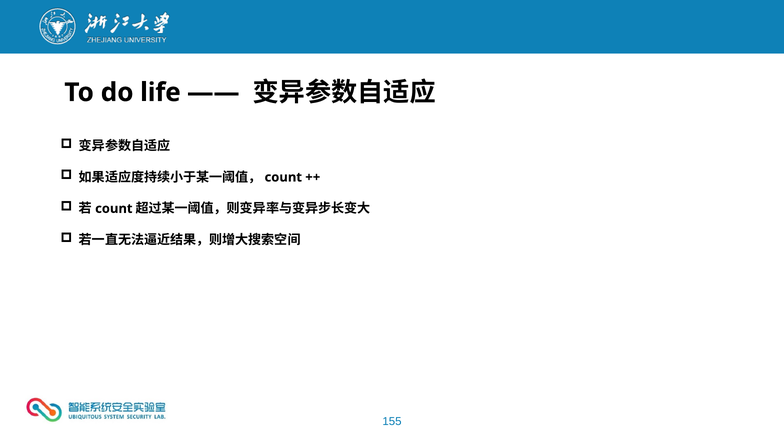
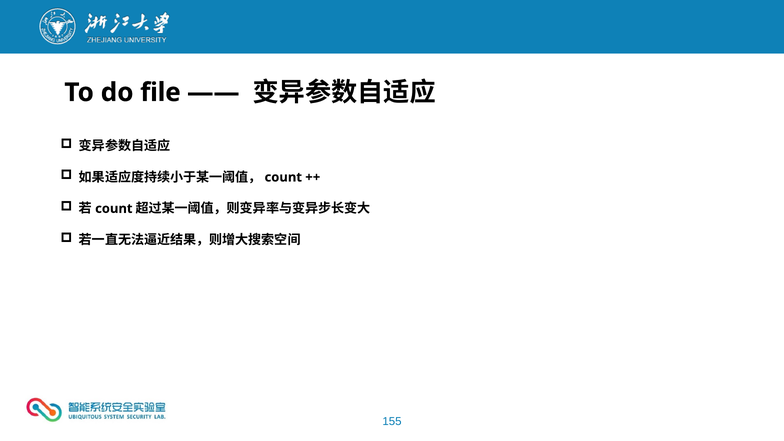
life: life -> file (160, 92)
